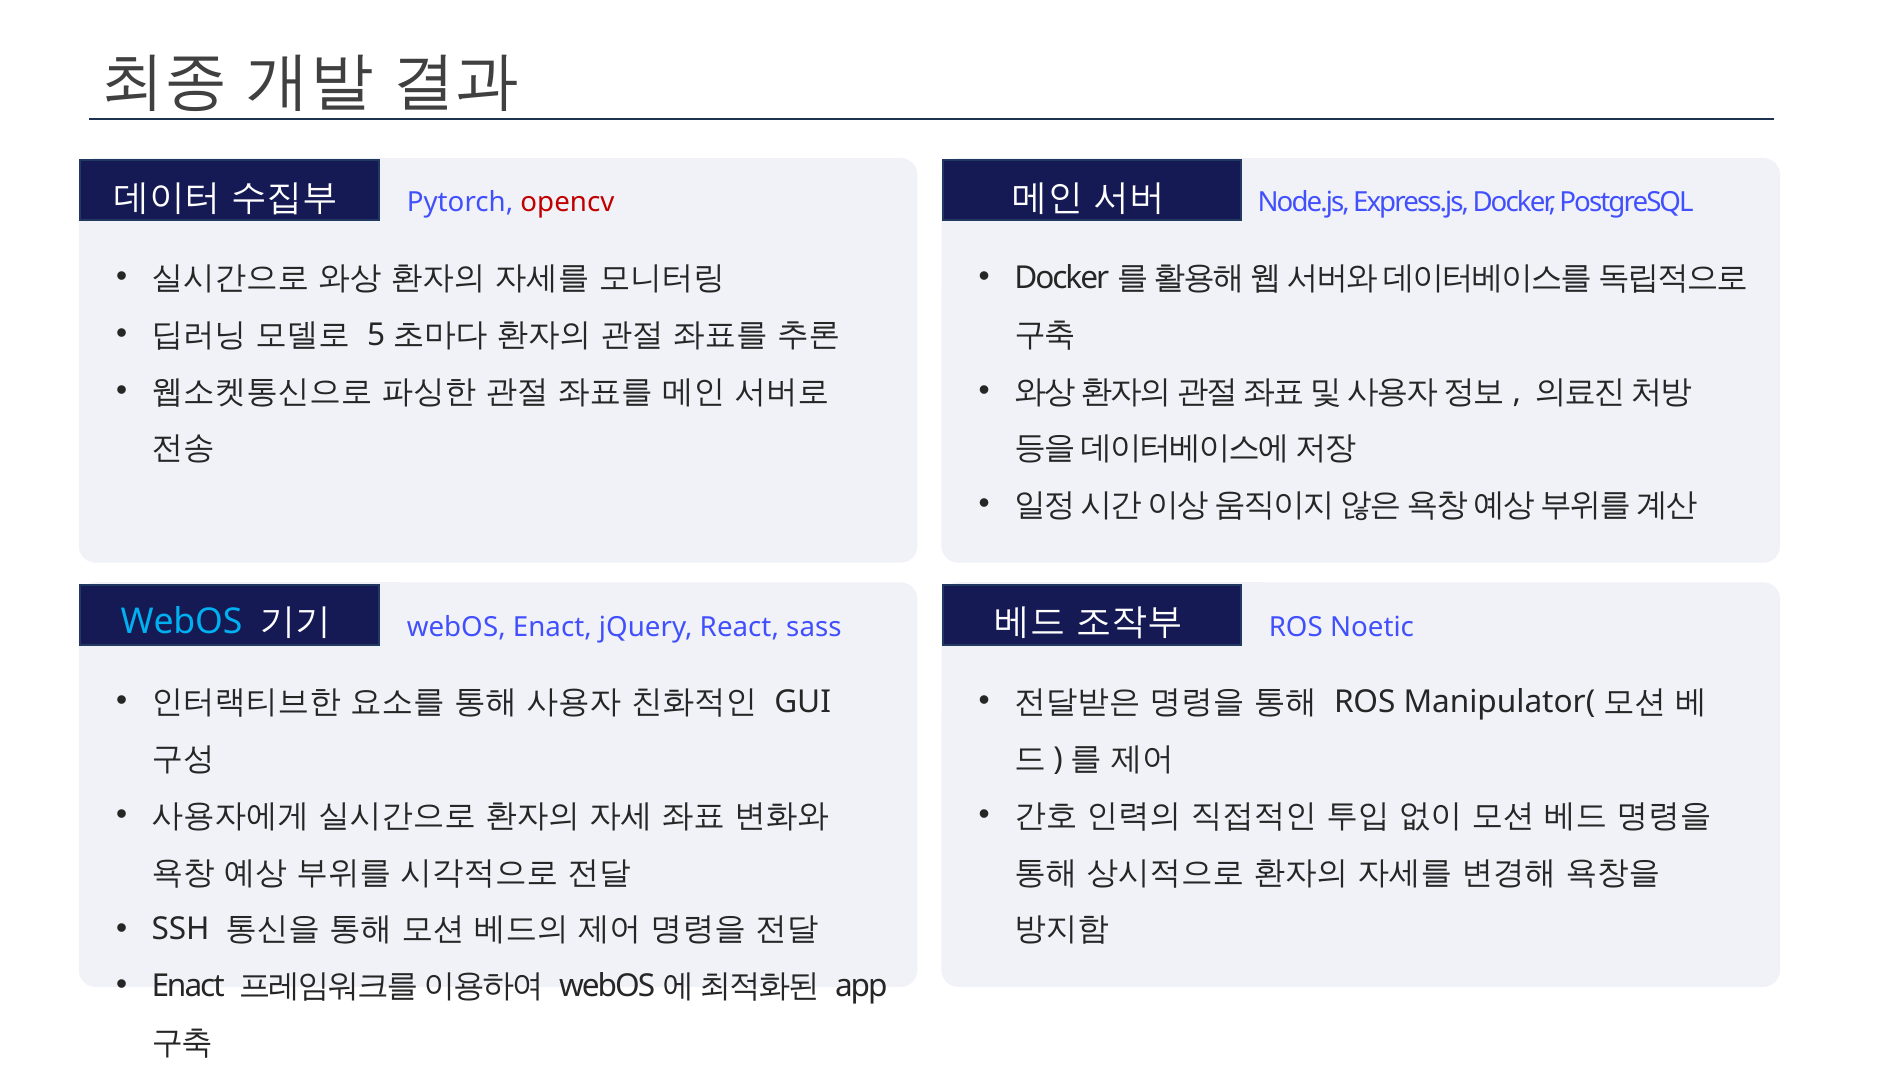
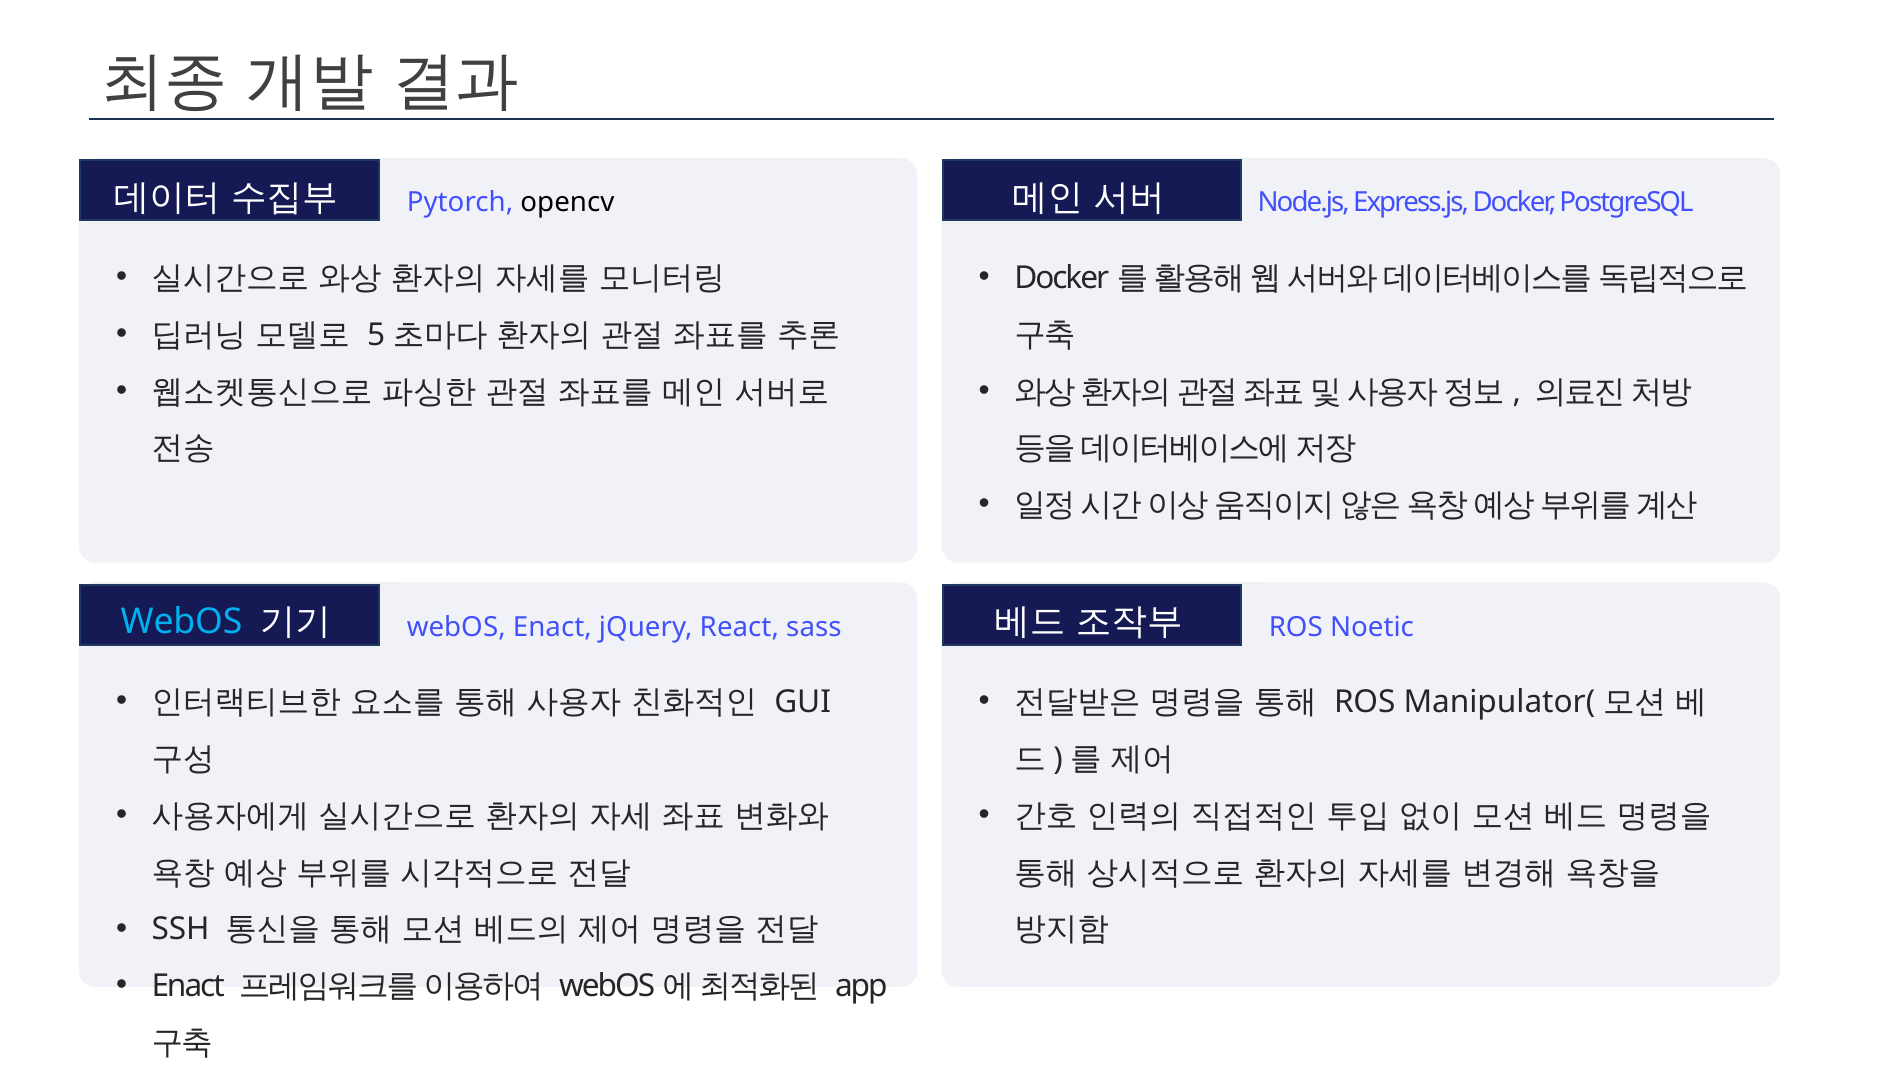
opencv colour: red -> black (567, 203)
